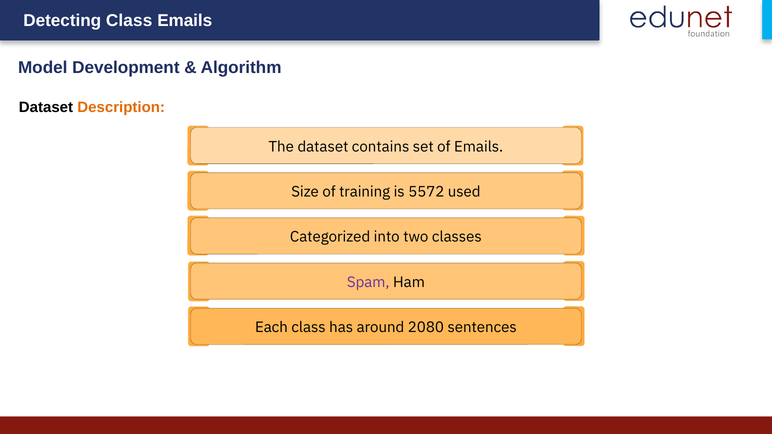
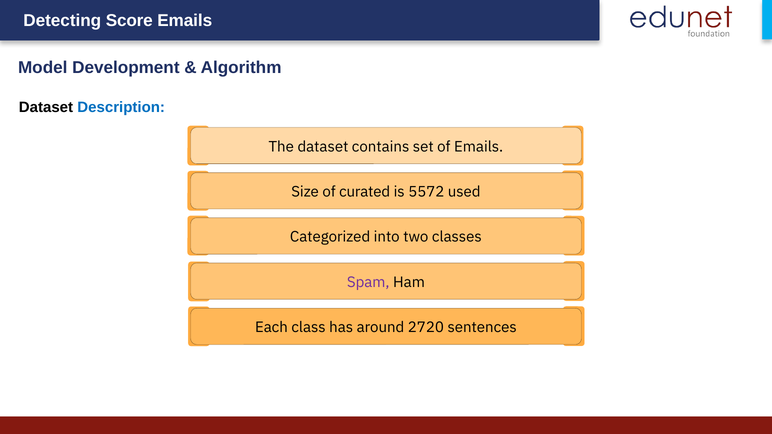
Class: Class -> Score (129, 21)
Description colour: orange -> blue (121, 107)
training: training -> curated (365, 192)
2080: 2080 -> 2720 (426, 328)
